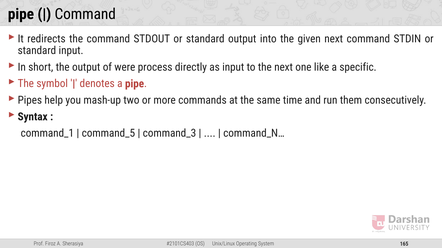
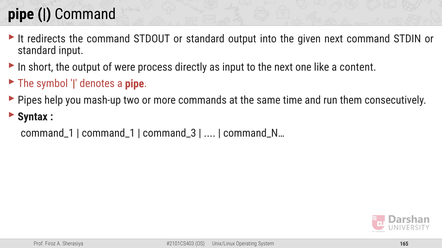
specific: specific -> content (358, 67)
command_5: command_5 -> command_1 (108, 133)
